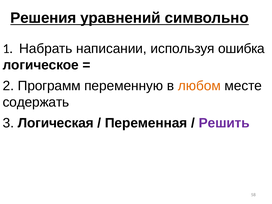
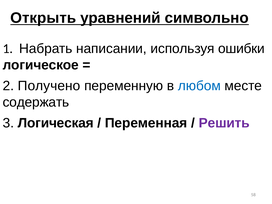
Решения: Решения -> Открыть (43, 18)
ошибка: ошибка -> ошибки (241, 49)
Программ: Программ -> Получено (49, 86)
любом colour: orange -> blue (199, 86)
